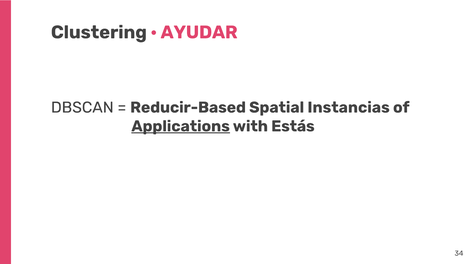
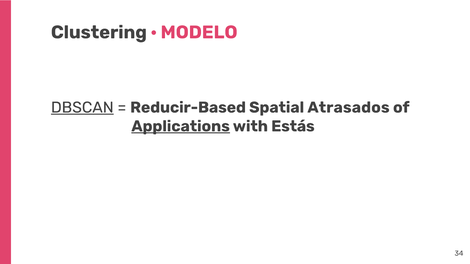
AYUDAR: AYUDAR -> MODELO (199, 32)
DBSCAN underline: none -> present (82, 108)
Instancias: Instancias -> Atrasados (349, 108)
